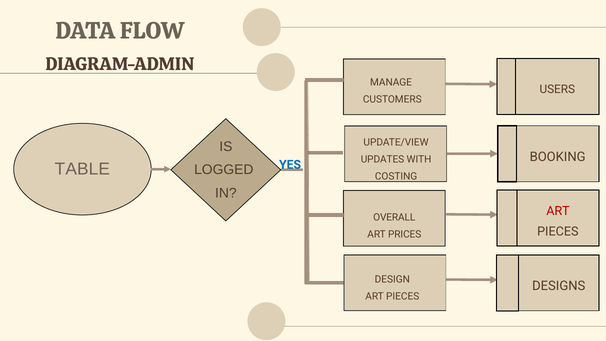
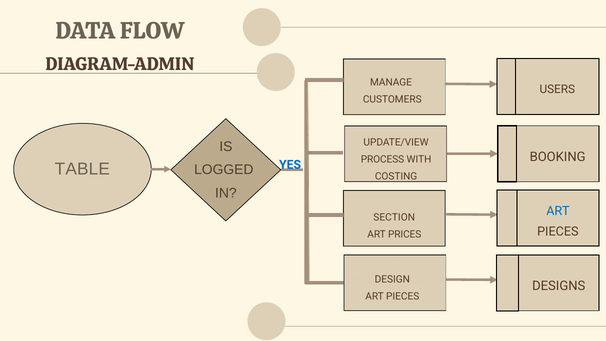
UPDATES: UPDATES -> PROCESS (382, 159)
ART colour: red -> blue (558, 211)
OVERALL: OVERALL -> SECTION (394, 218)
